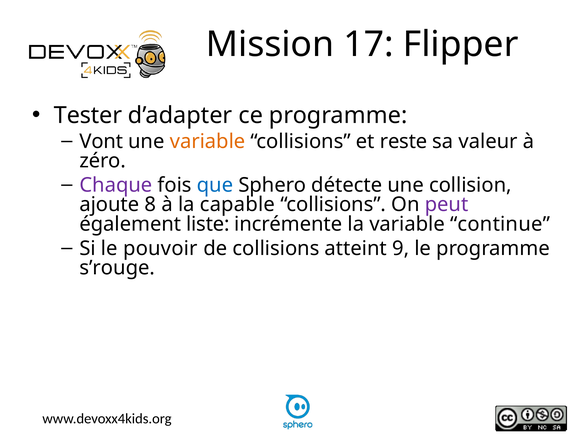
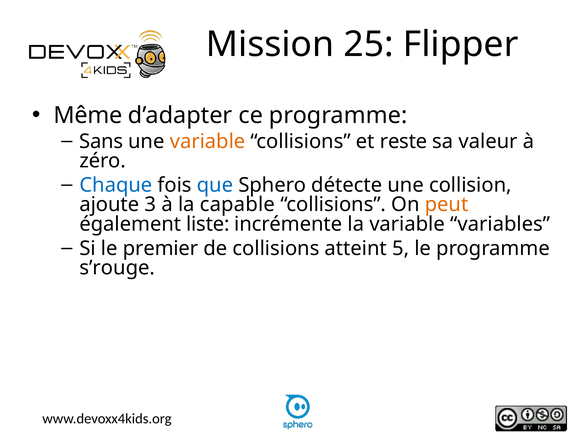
17: 17 -> 25 (369, 44)
Tester: Tester -> Même (88, 115)
Vont: Vont -> Sans (101, 141)
Chaque colour: purple -> blue (116, 185)
8: 8 -> 3 (150, 204)
peut colour: purple -> orange (447, 204)
continue: continue -> variables (500, 224)
pouvoir: pouvoir -> premier (161, 248)
9: 9 -> 5 (401, 248)
